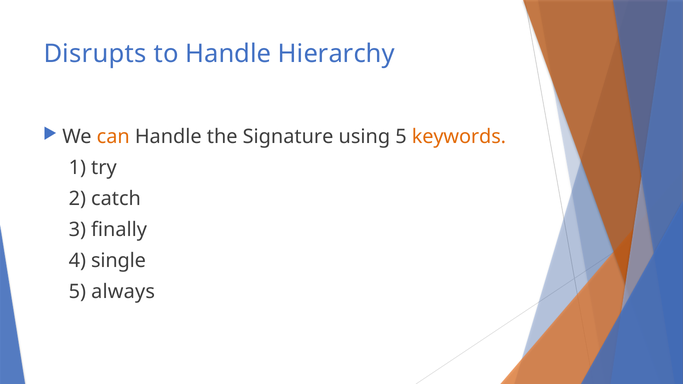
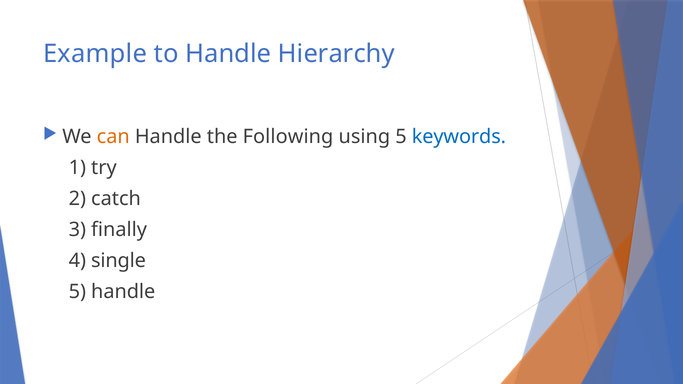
Disrupts: Disrupts -> Example (95, 54)
Signature: Signature -> Following (288, 137)
keywords colour: orange -> blue (459, 137)
5 always: always -> handle (123, 292)
